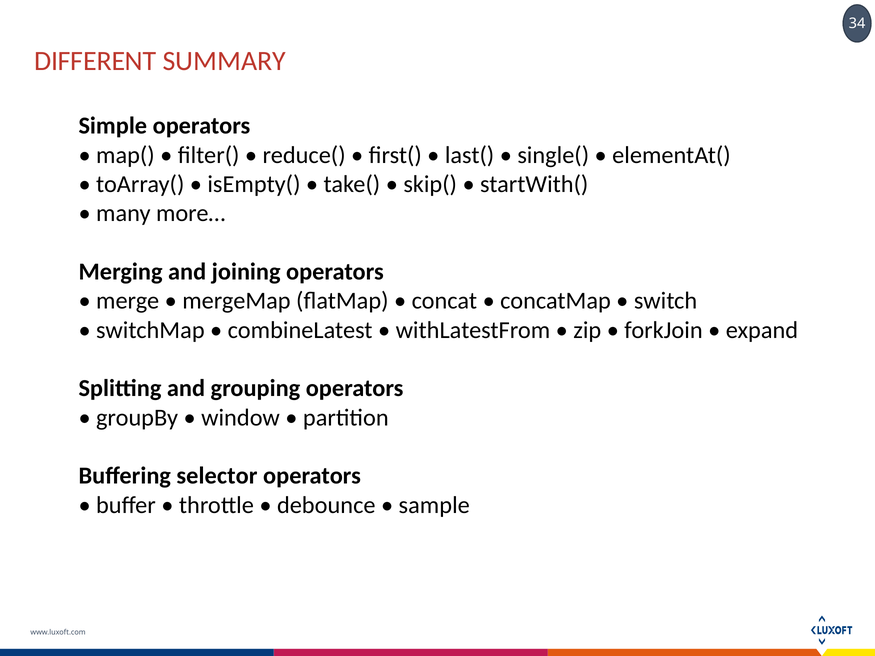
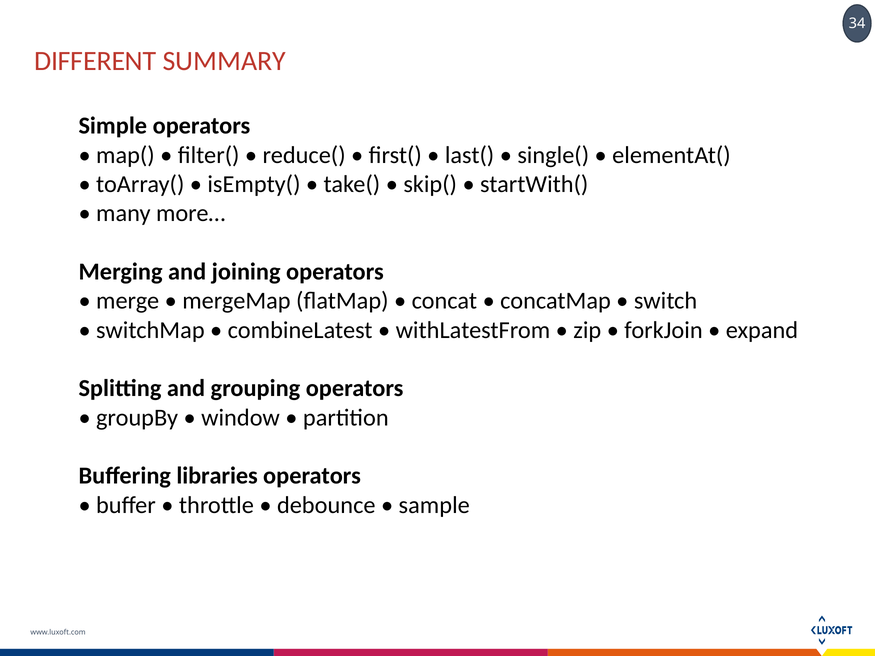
selector: selector -> libraries (217, 476)
